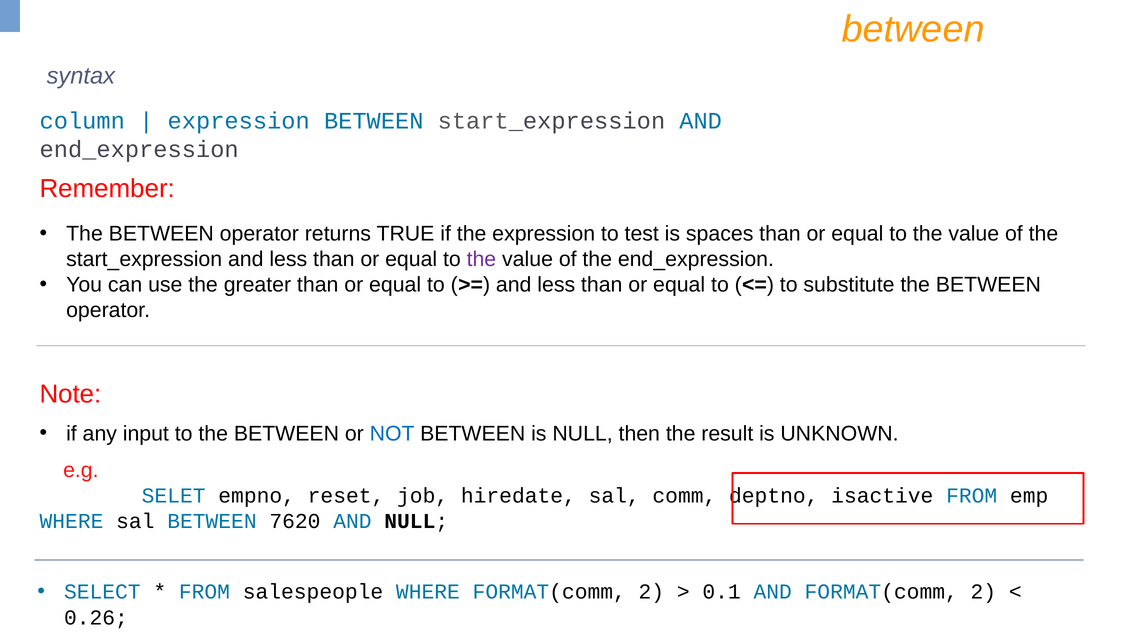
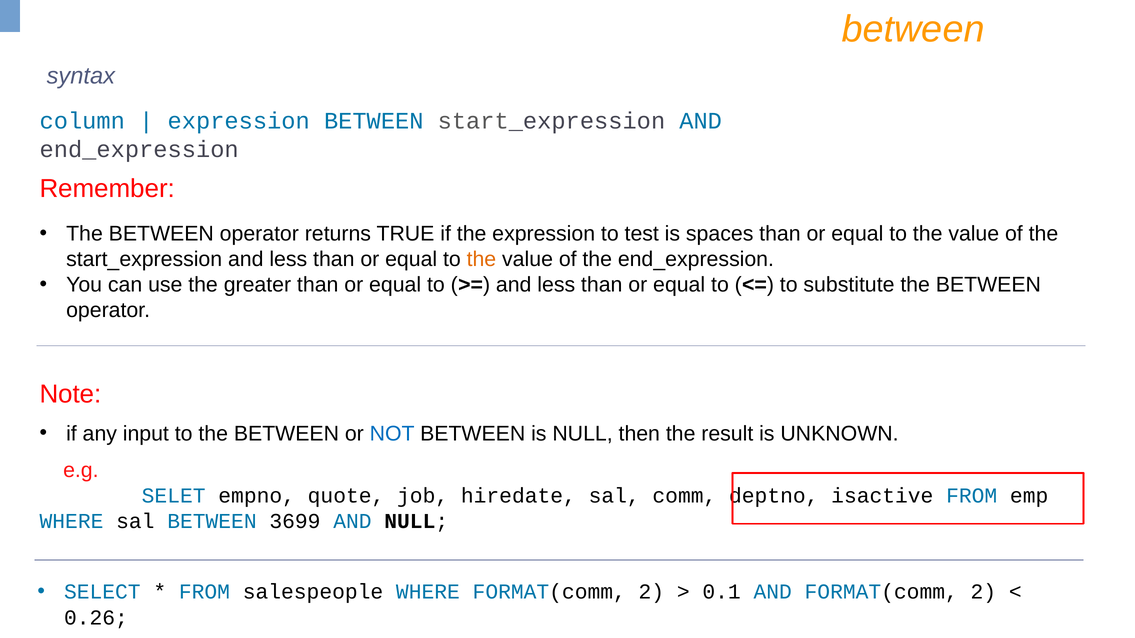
the colour: purple -> orange (481, 259)
reset: reset -> quote (346, 496)
7620: 7620 -> 3699 (295, 522)
